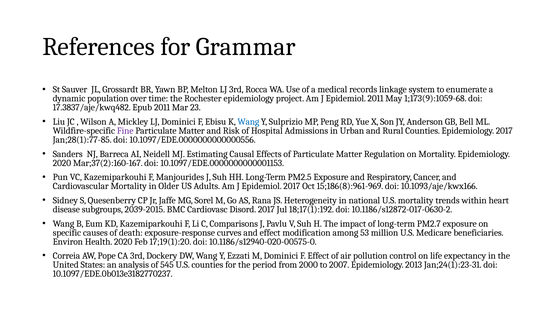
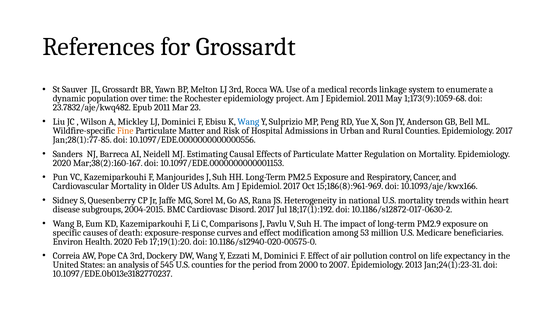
for Grammar: Grammar -> Grossardt (246, 47)
17.3837/aje/kwq482: 17.3837/aje/kwq482 -> 23.7832/aje/kwq482 (92, 107)
Fine colour: purple -> orange (125, 131)
Mar;37(2):160-167: Mar;37(2):160-167 -> Mar;38(2):160-167 (108, 163)
2039-2015: 2039-2015 -> 2004-2015 (145, 209)
PM2.7: PM2.7 -> PM2.9 (429, 223)
